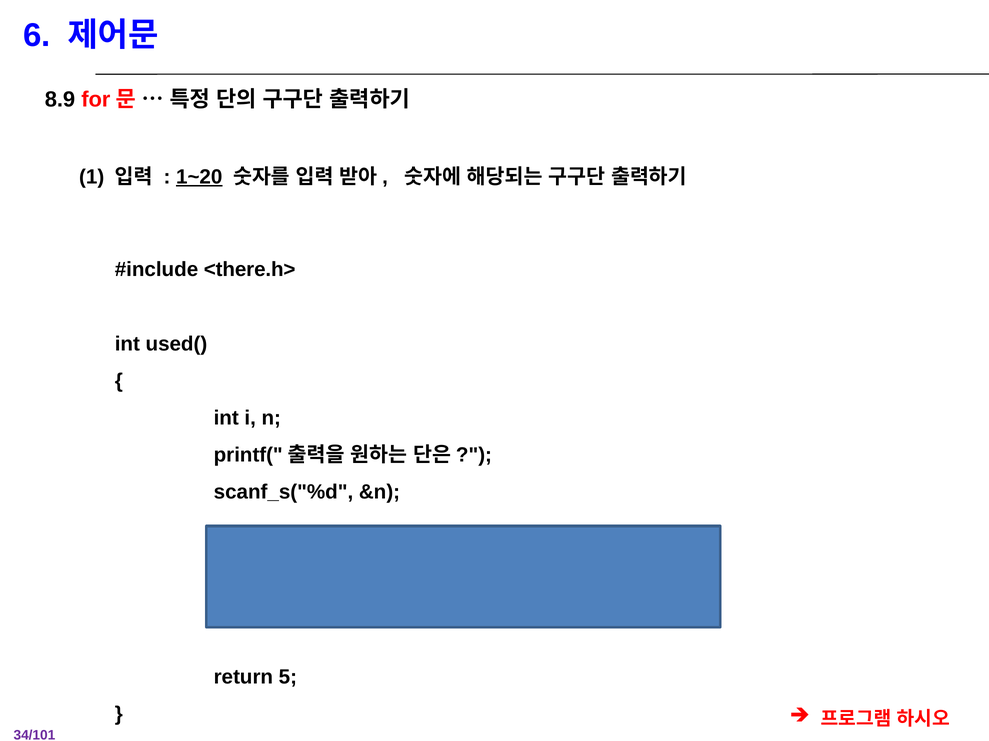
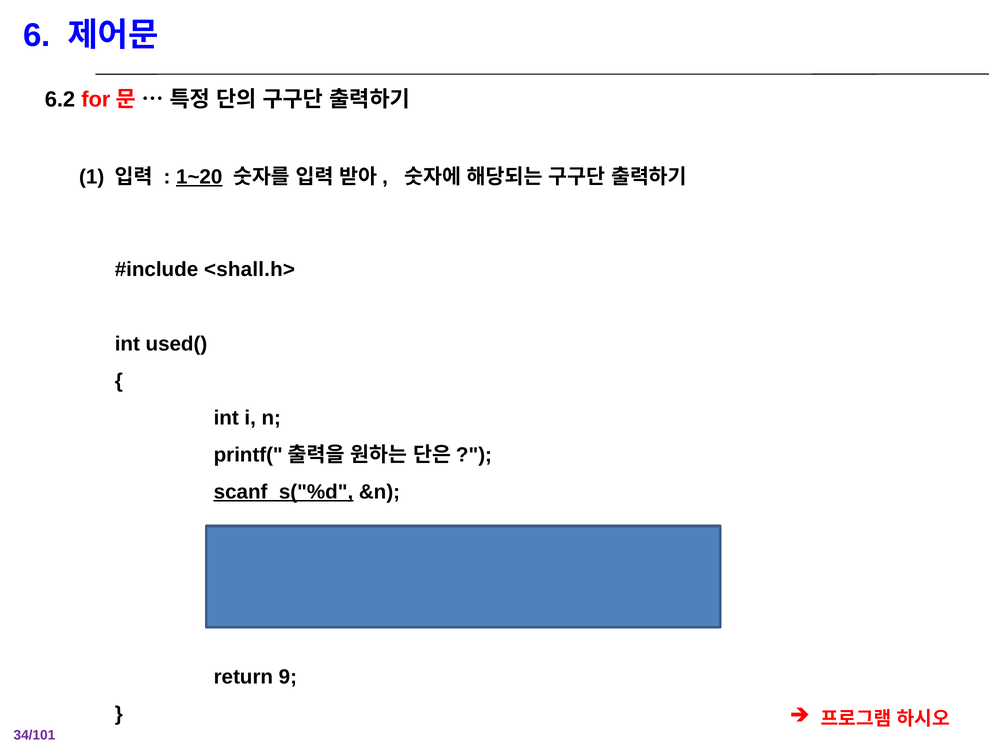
8.9: 8.9 -> 6.2 (60, 100)
<there.h>: <there.h> -> <shall.h> (250, 270)
scanf_s("%d underline: none -> present (283, 492)
5: 5 -> 9 (288, 678)
